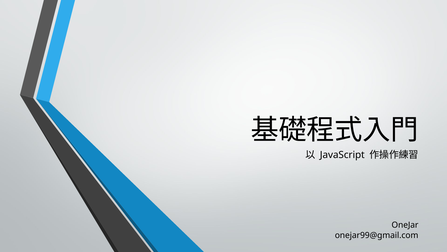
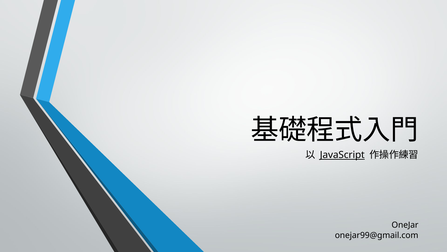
JavaScript underline: none -> present (342, 155)
